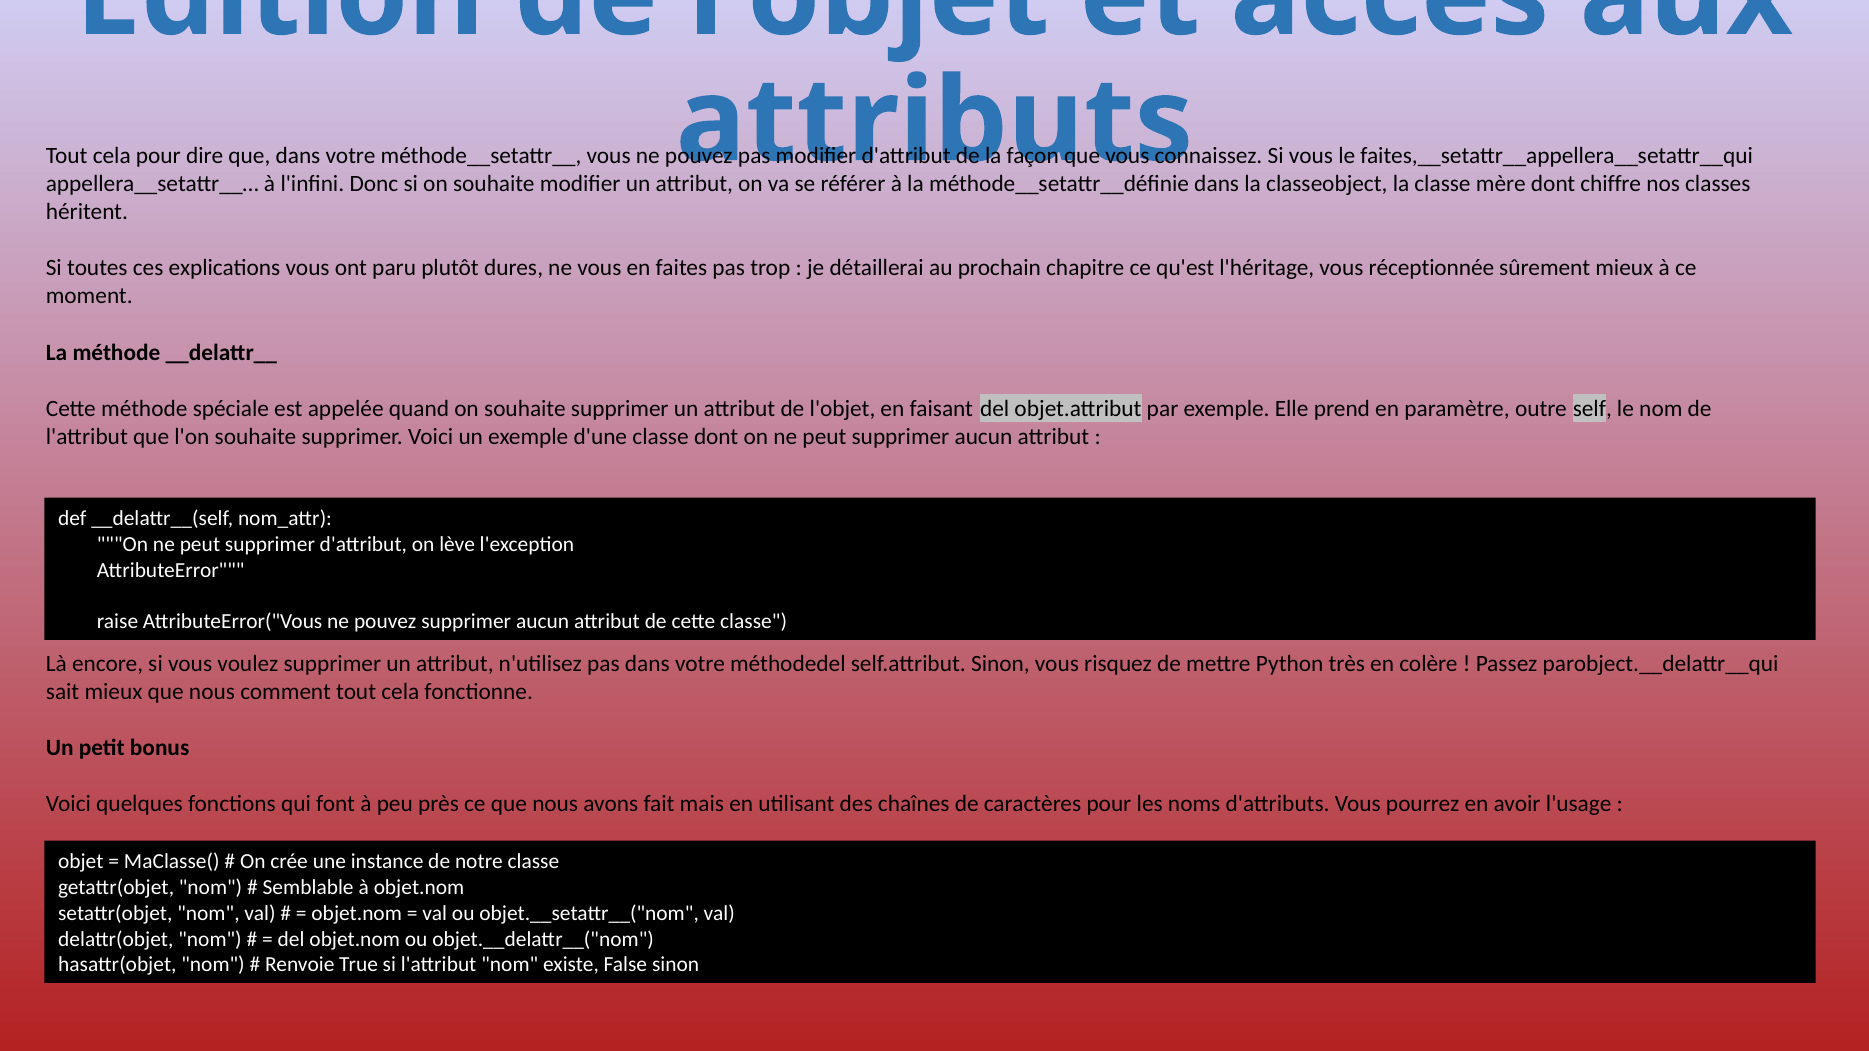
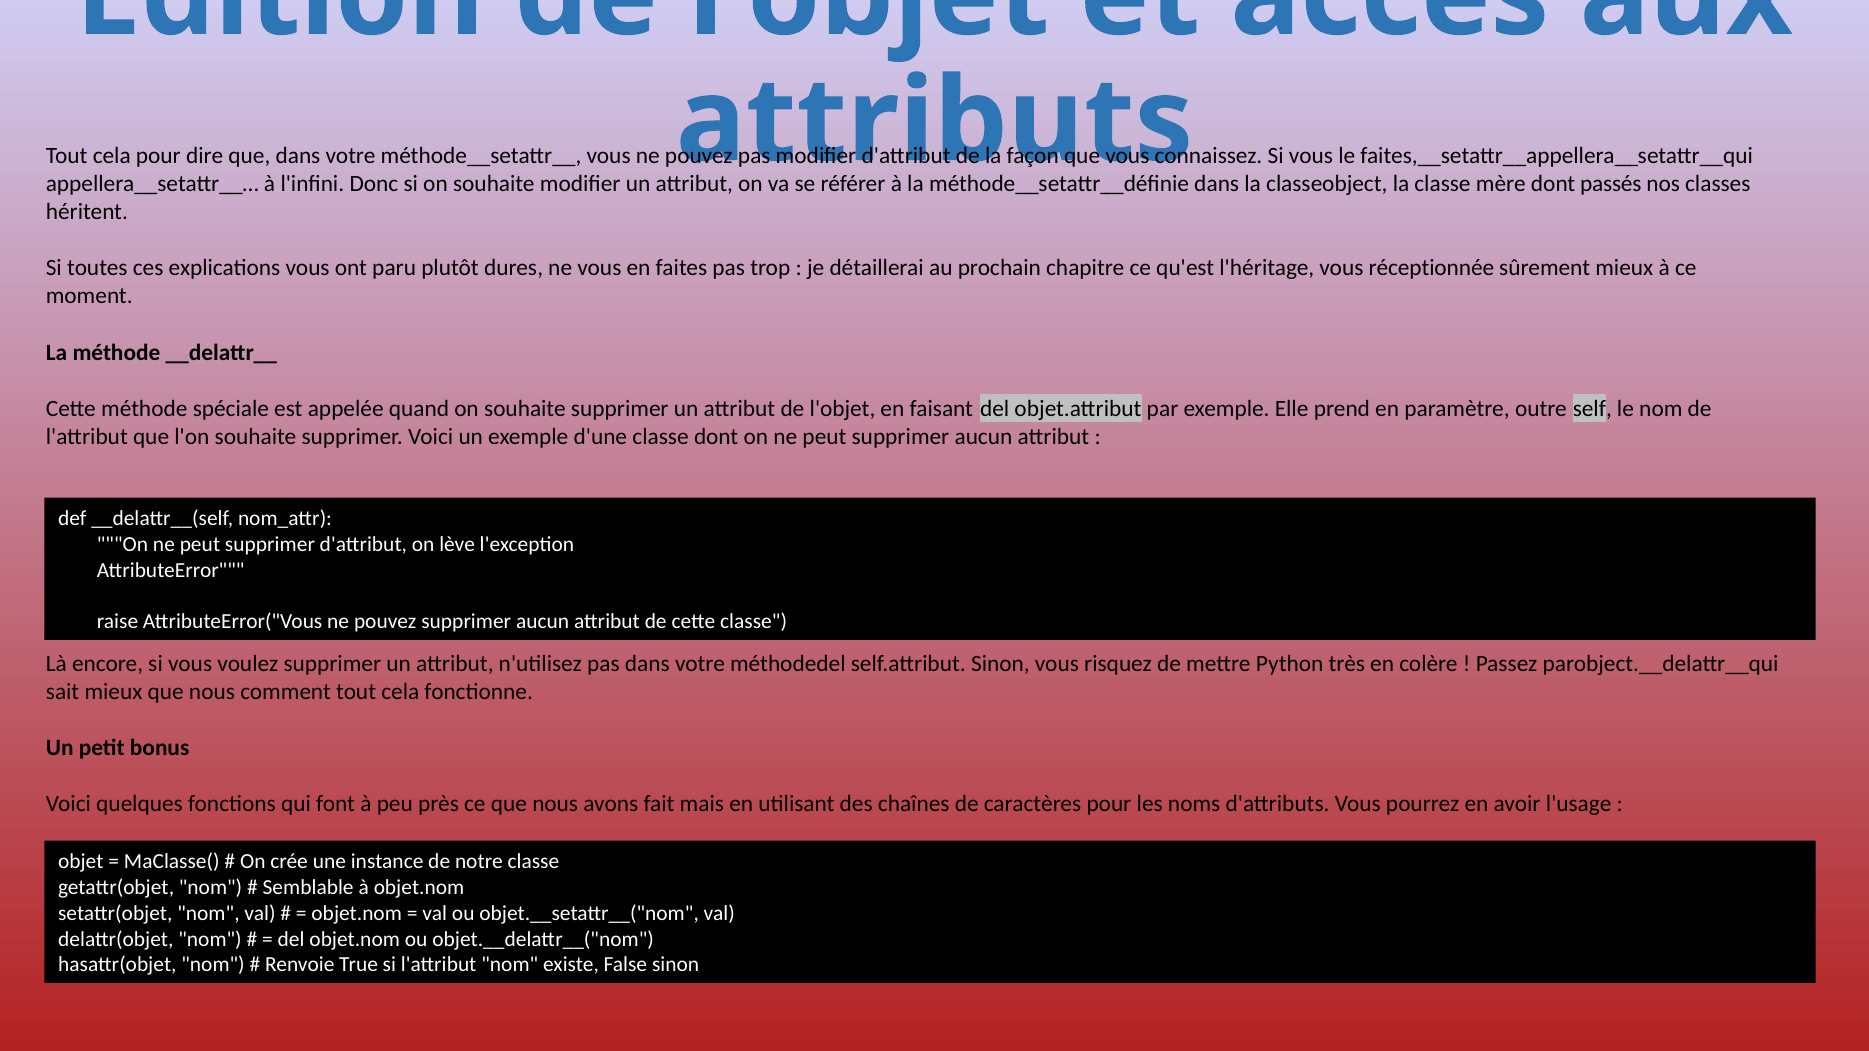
chiffre: chiffre -> passés (1611, 184)
